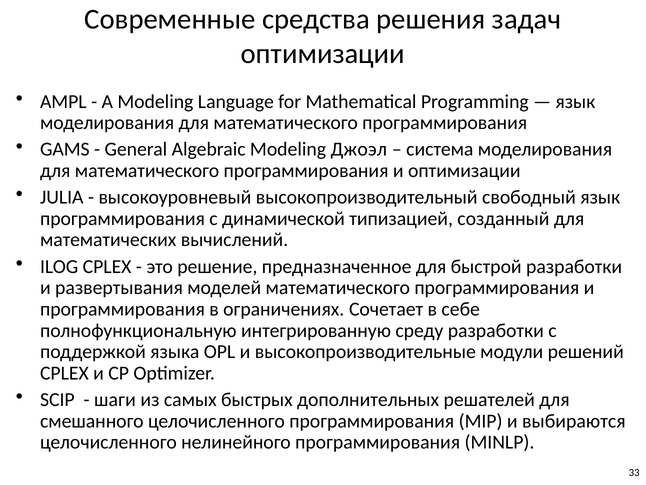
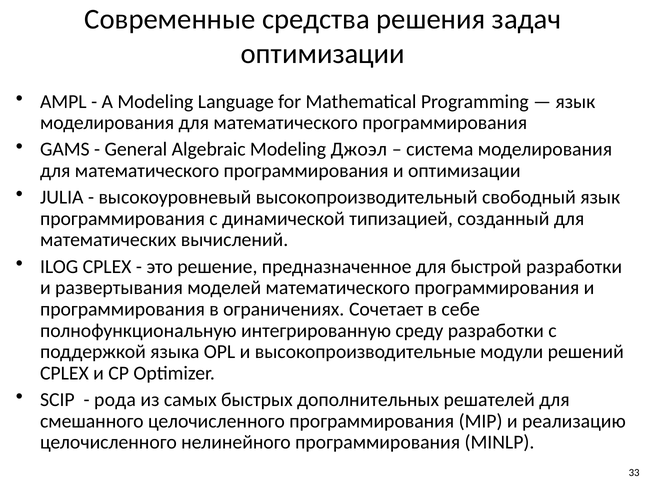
шаги: шаги -> рода (115, 399)
выбираются: выбираются -> реализацию (574, 421)
